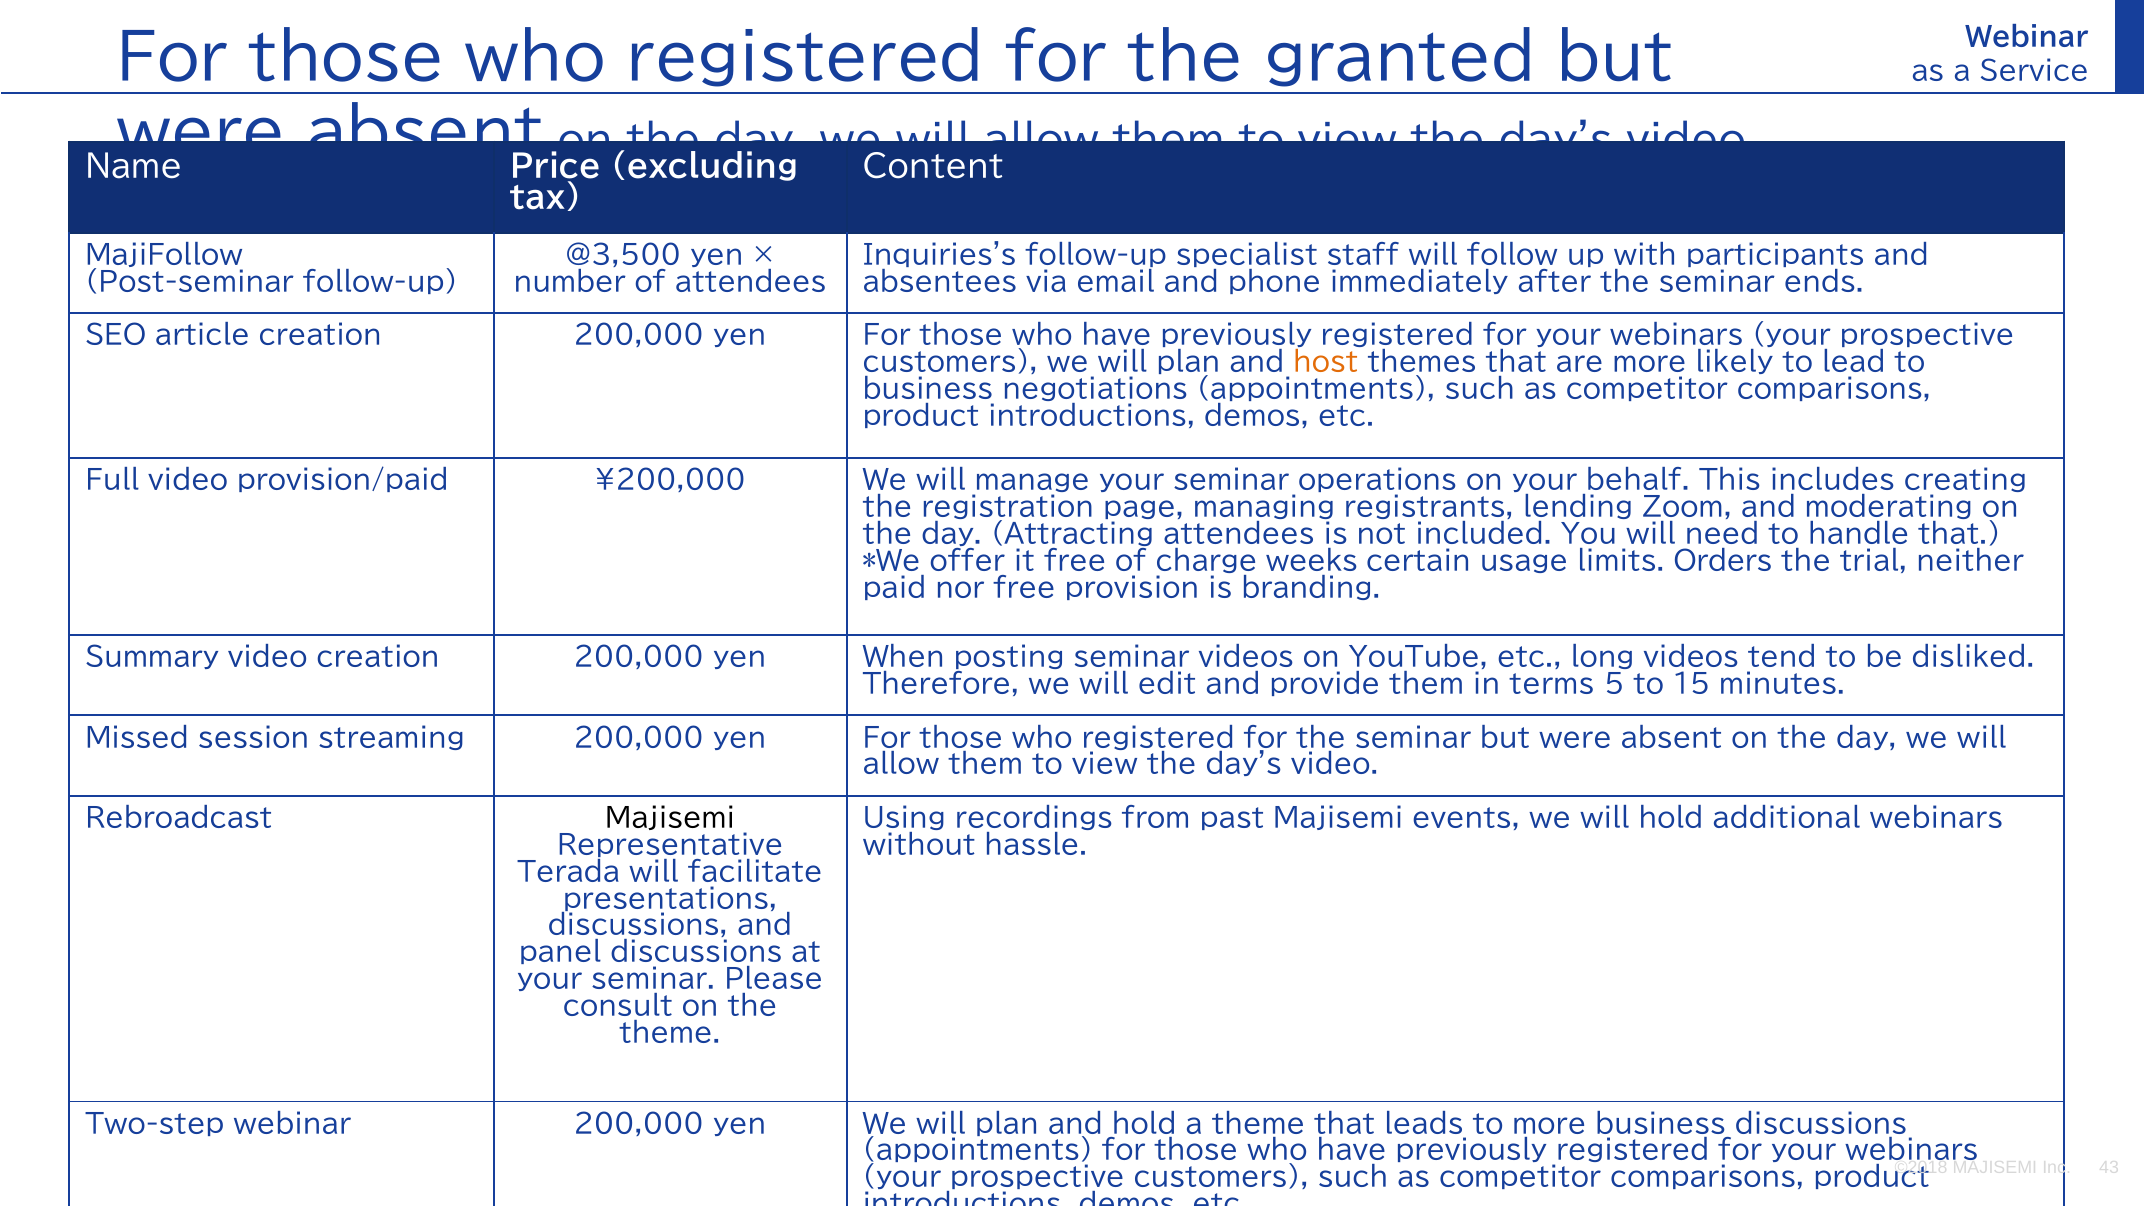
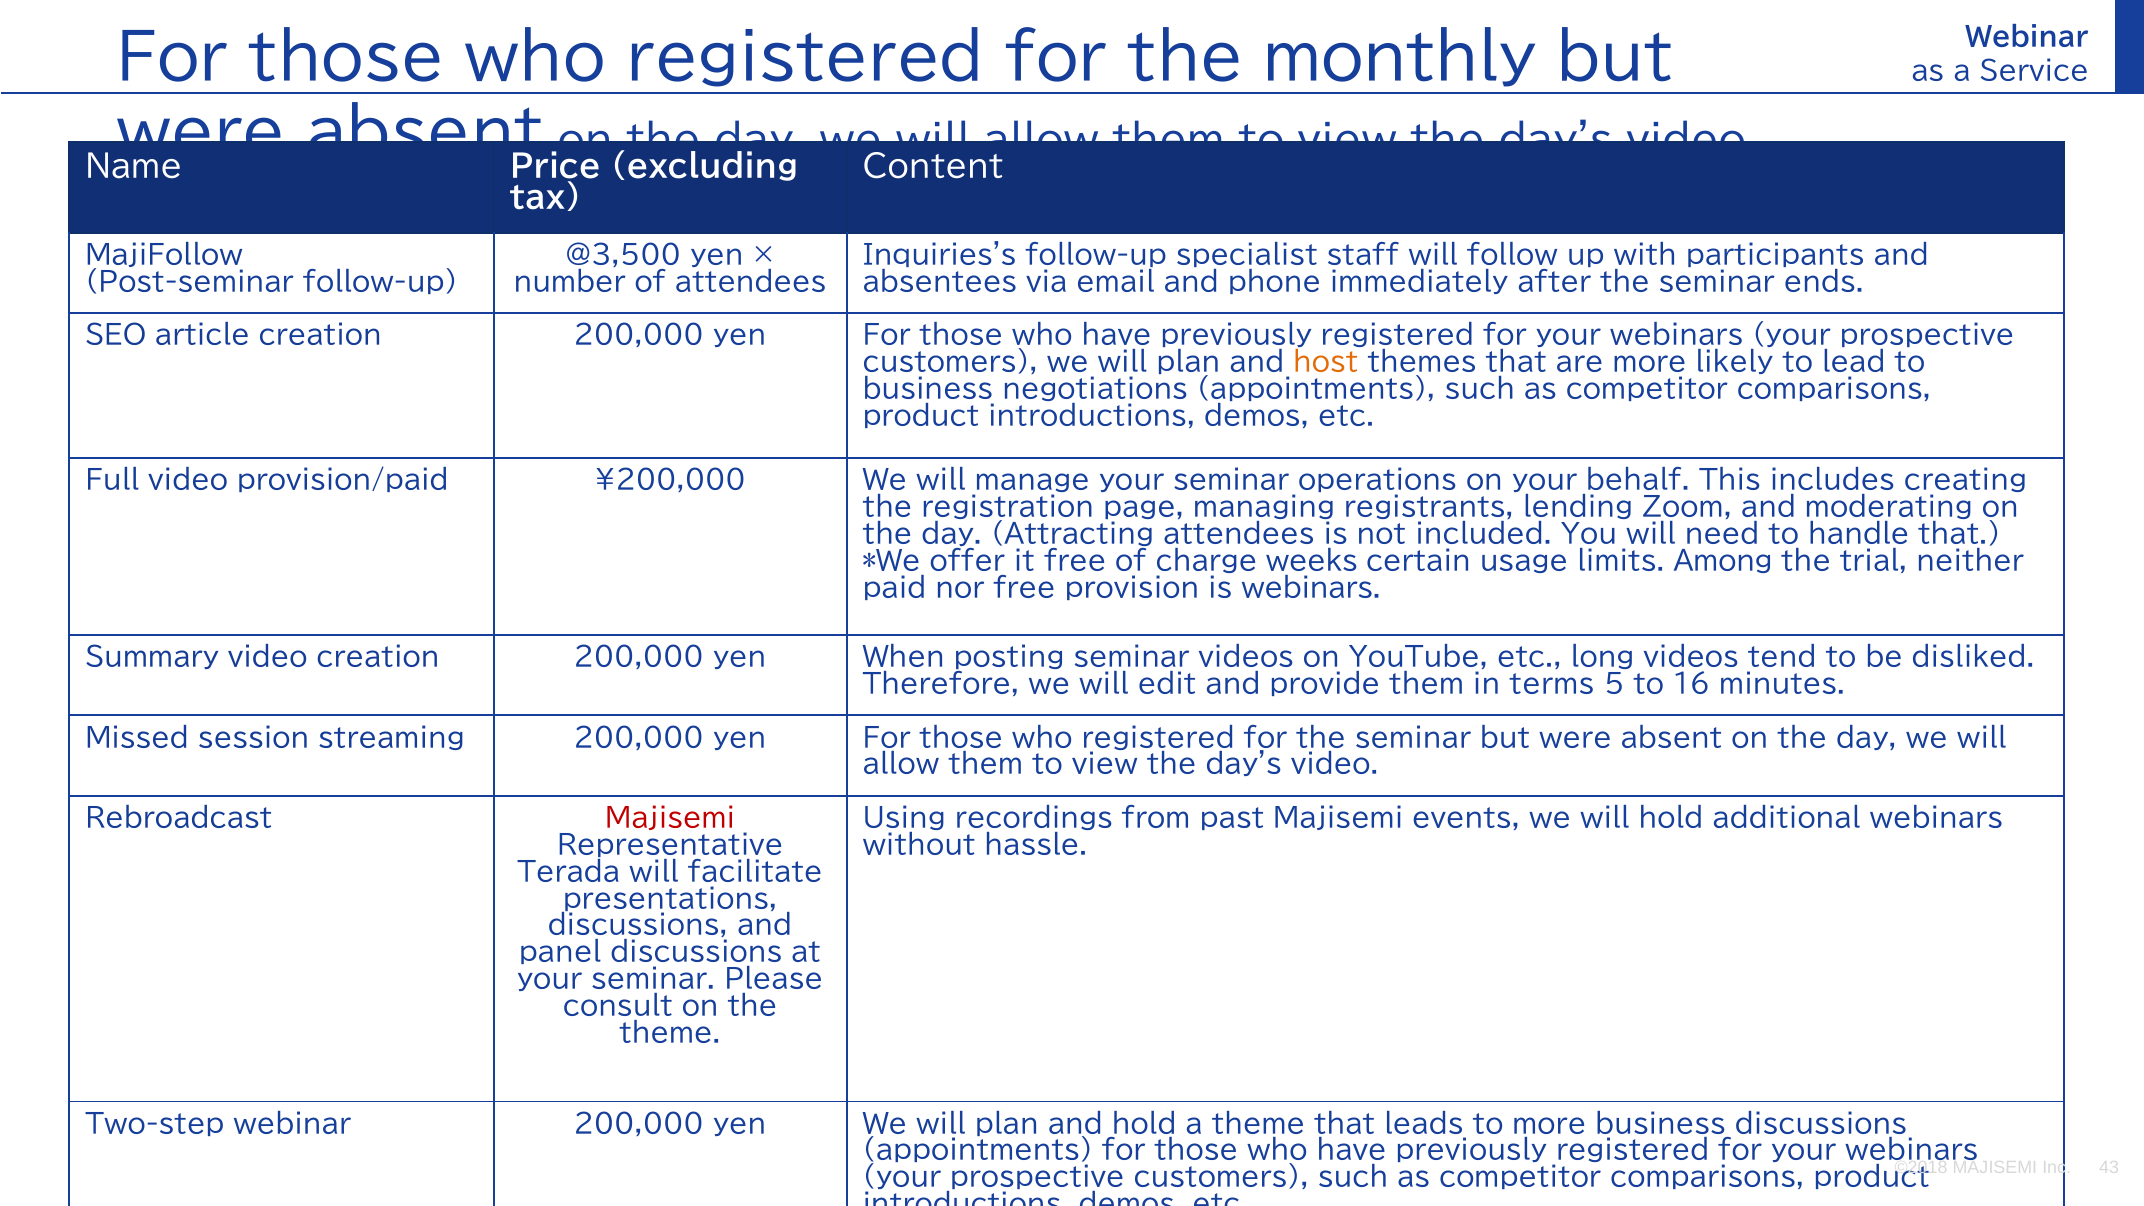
the granted: granted -> monthly (1400, 59)
limits Orders: Orders -> Among (1723, 561)
is branding: branding -> webinars (1311, 588)
15: 15 -> 16 (1692, 685)
Majisemi colour: black -> red (670, 819)
